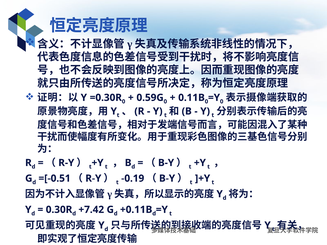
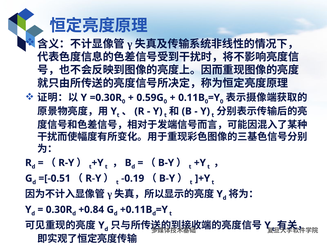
+7.42: +7.42 -> +0.84 (91, 210)
